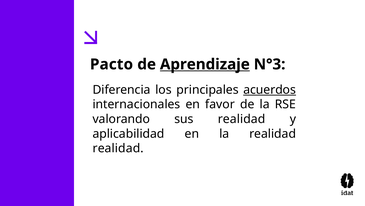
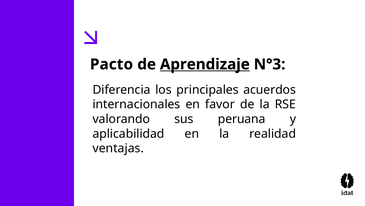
acuerdos underline: present -> none (270, 89)
sus realidad: realidad -> peruana (242, 119)
realidad: realidad -> ventajas (118, 148)
